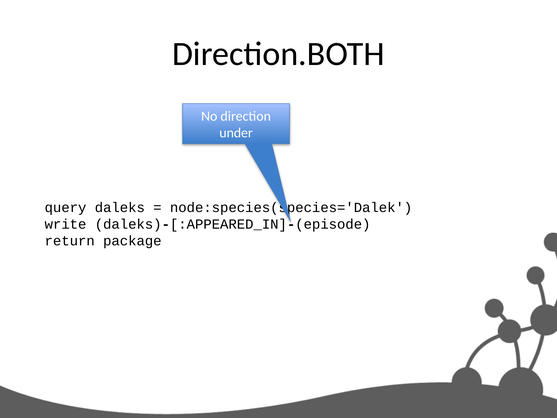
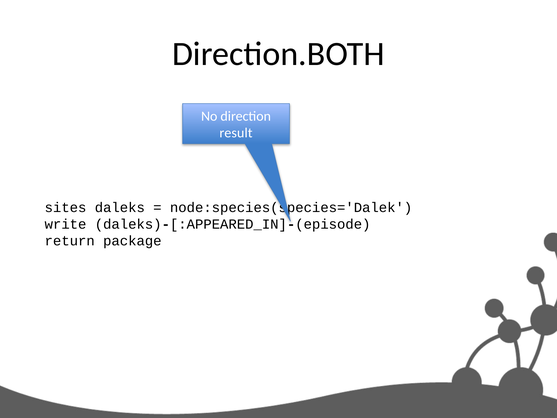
under: under -> result (236, 133)
query: query -> sites (66, 207)
